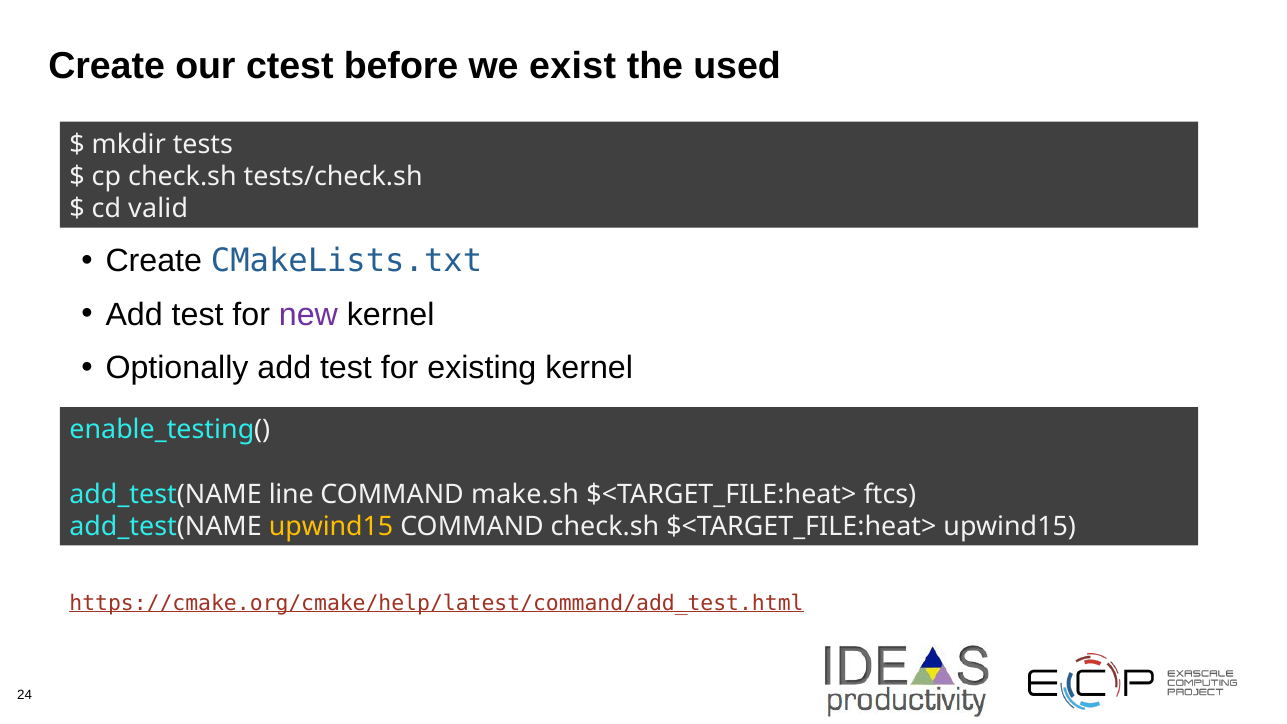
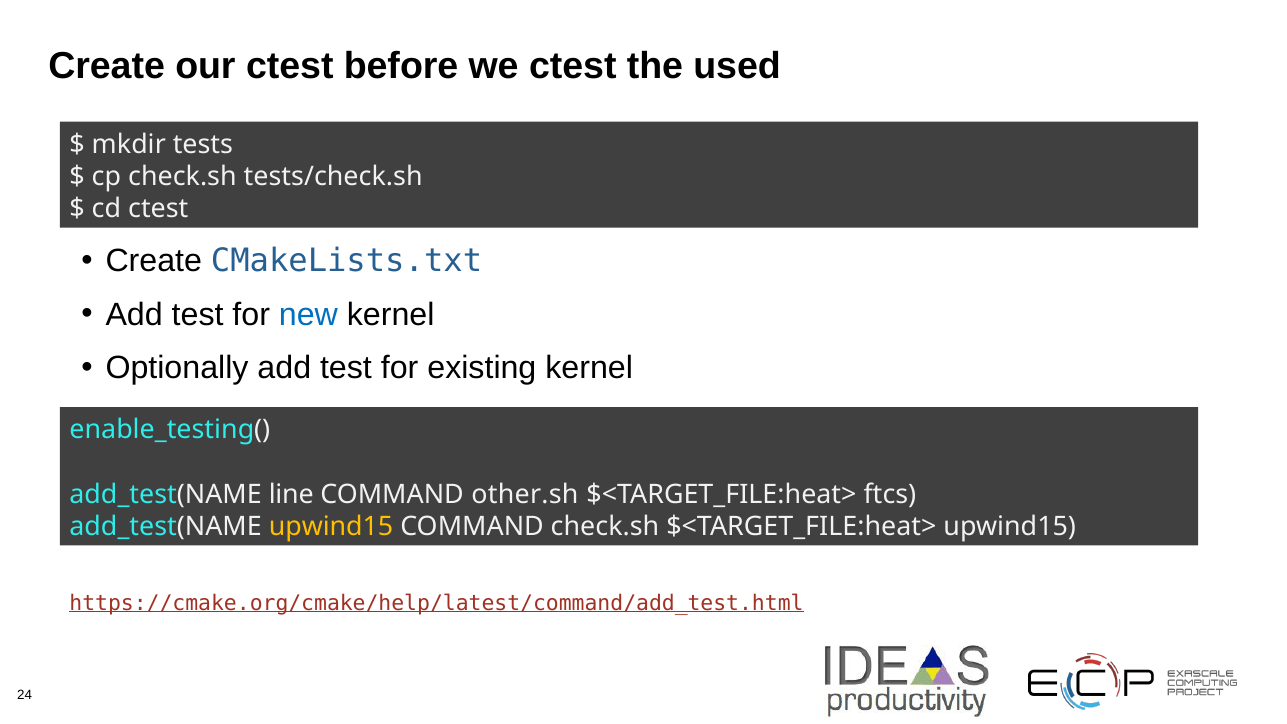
we exist: exist -> ctest (573, 67)
cd valid: valid -> ctest (158, 209)
new colour: purple -> blue (308, 314)
make.sh: make.sh -> other.sh (525, 494)
